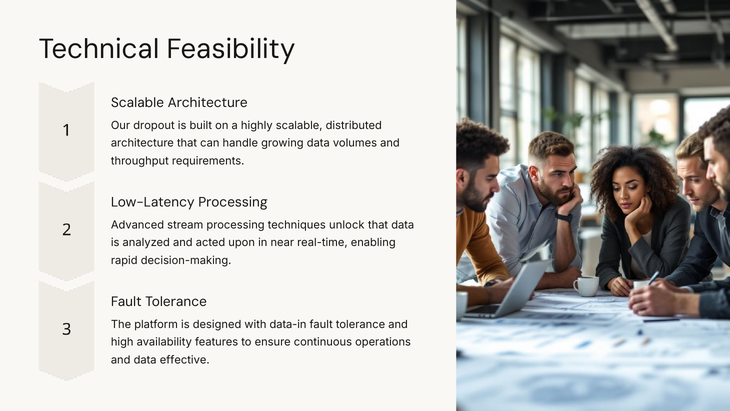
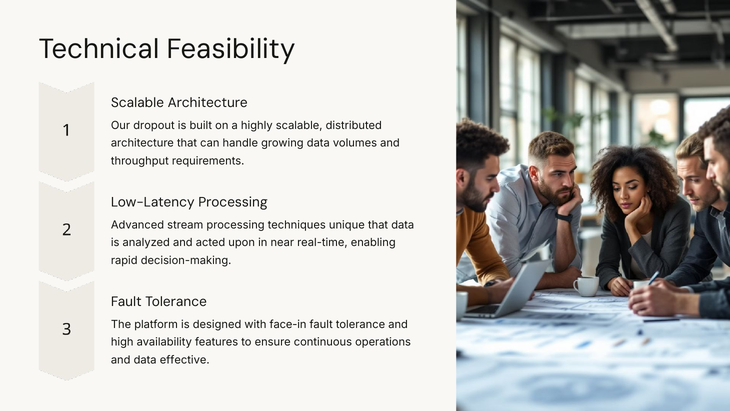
unlock: unlock -> unique (347, 225)
data-in: data-in -> face-in (288, 324)
